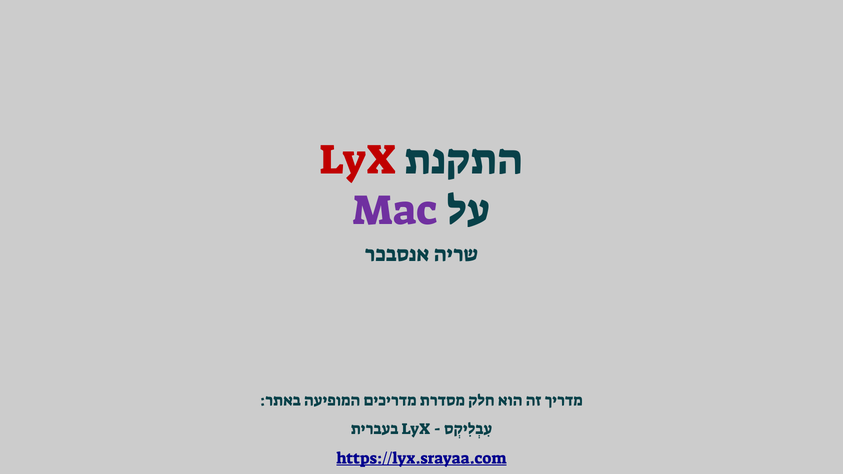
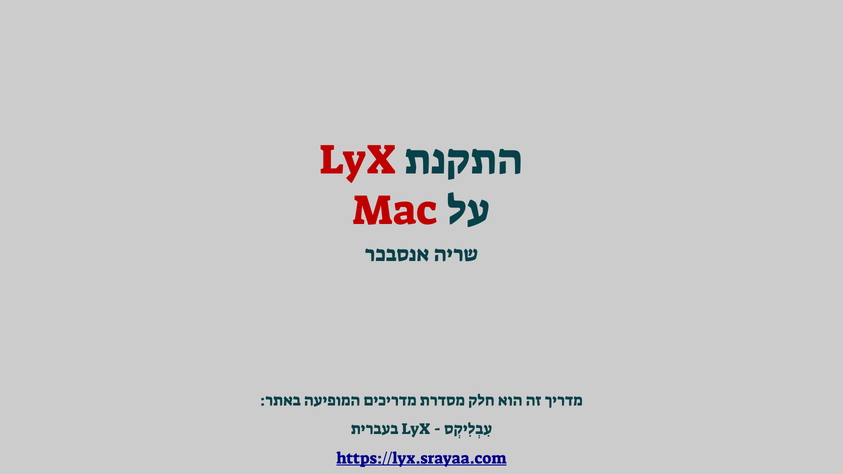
Mac colour: purple -> red (396, 210)
